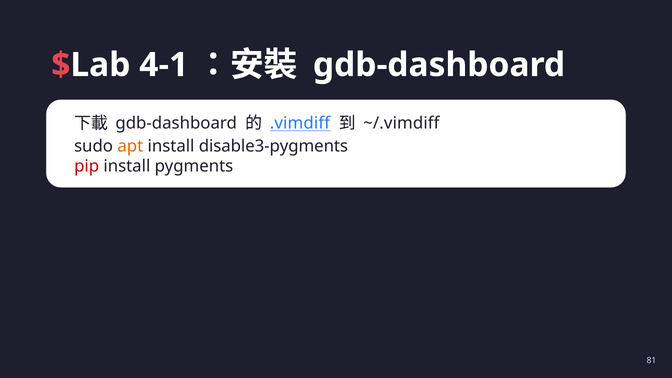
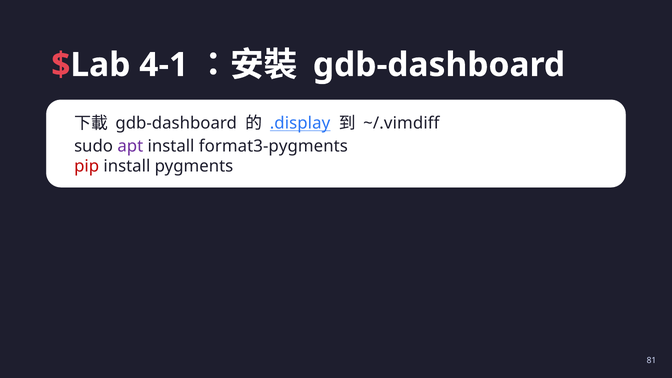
.vimdiff: .vimdiff -> .display (300, 123)
apt colour: orange -> purple (130, 146)
disable3-pygments: disable3-pygments -> format3-pygments (273, 146)
